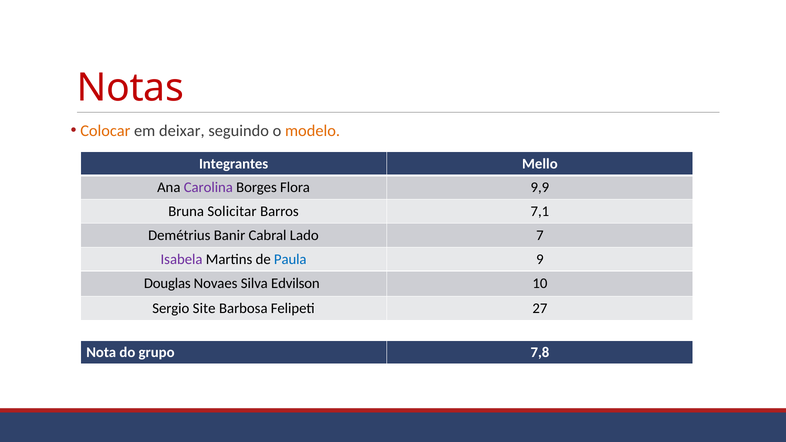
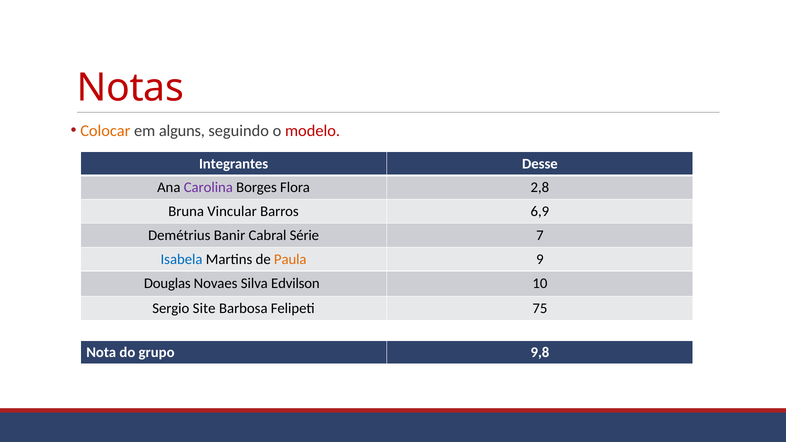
deixar: deixar -> alguns (182, 131)
modelo colour: orange -> red (313, 131)
Mello: Mello -> Desse (540, 164)
9,9: 9,9 -> 2,8 (540, 188)
Solicitar: Solicitar -> Vincular (232, 212)
7,1: 7,1 -> 6,9 (540, 212)
Lado: Lado -> Série (304, 235)
Isabela colour: purple -> blue (182, 259)
Paula colour: blue -> orange (290, 259)
27: 27 -> 75 (540, 308)
7,8: 7,8 -> 9,8 (540, 353)
